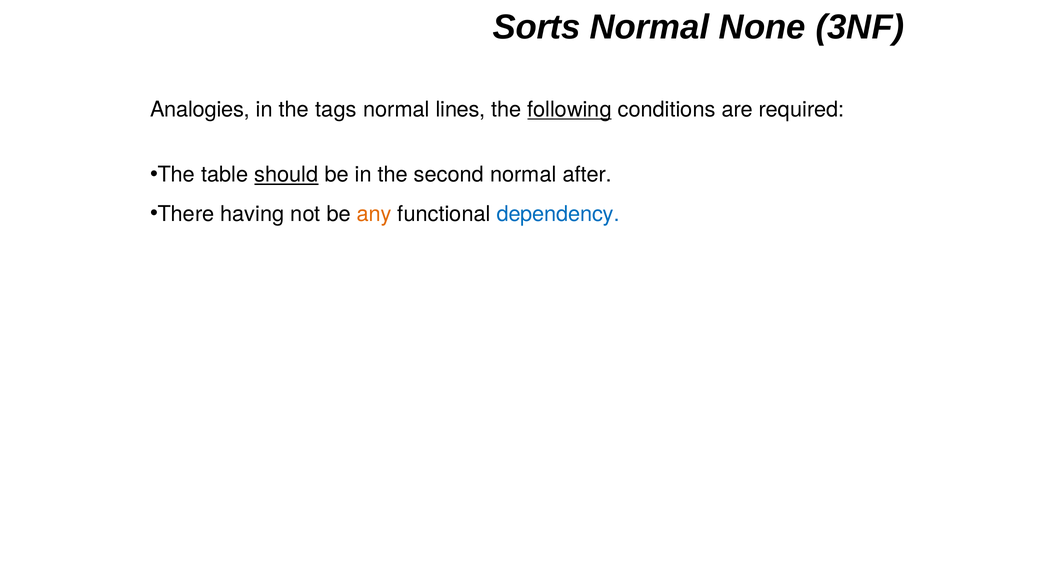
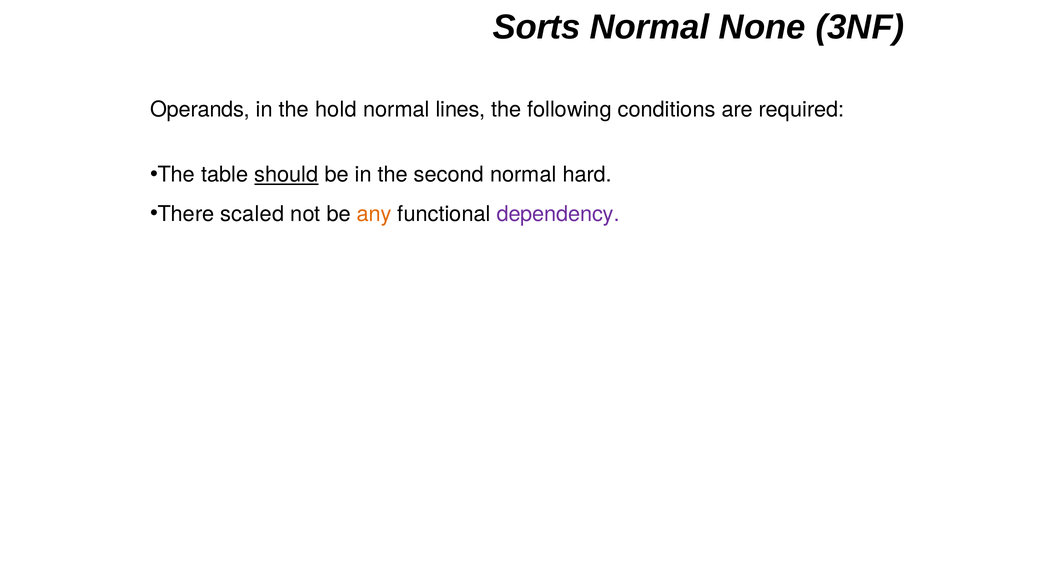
Analogies: Analogies -> Operands (200, 110)
tags: tags -> hold (336, 110)
following underline: present -> none (569, 110)
after: after -> hard (587, 175)
having: having -> scaled (252, 214)
dependency colour: blue -> purple (558, 214)
